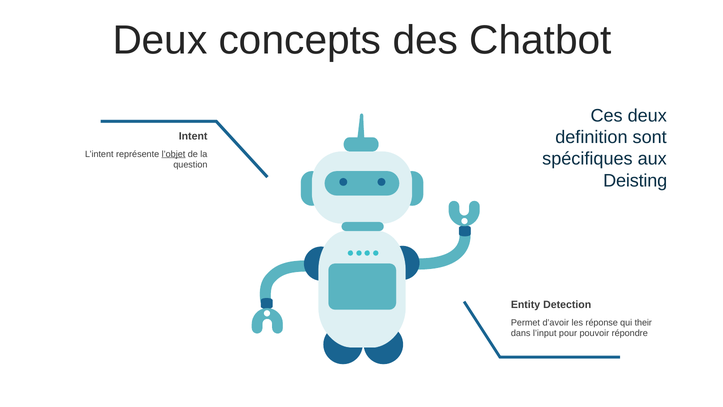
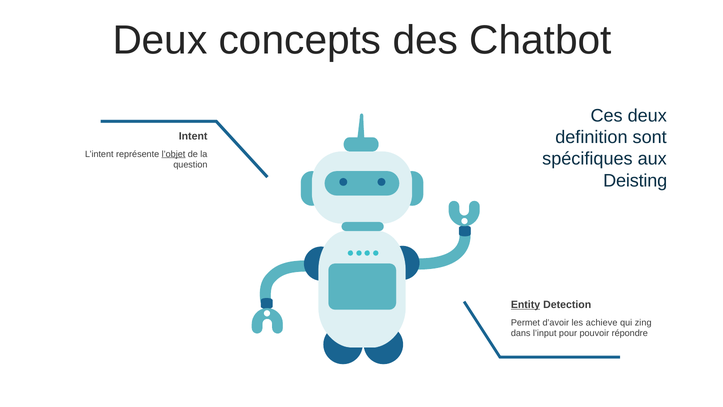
Entity underline: none -> present (526, 304)
réponse: réponse -> achieve (602, 322)
their: their -> zing (643, 322)
